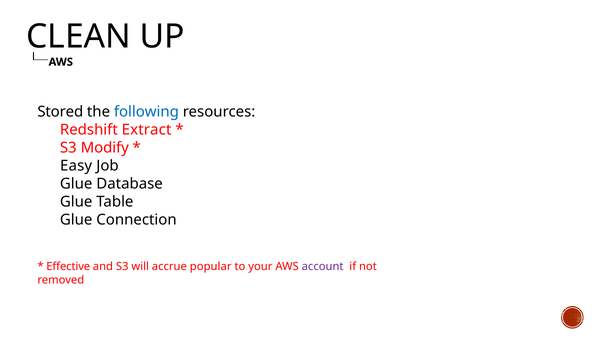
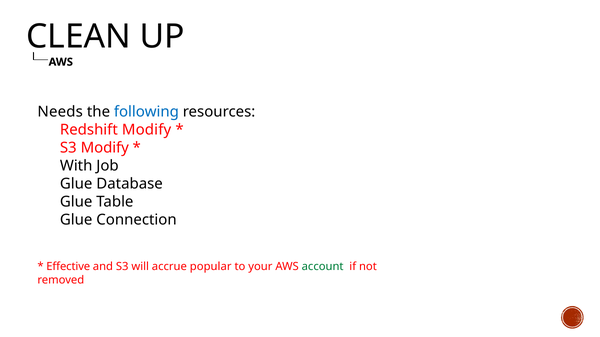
Stored: Stored -> Needs (60, 112)
Redshift Extract: Extract -> Modify (147, 130)
Easy: Easy -> With (76, 166)
account colour: purple -> green (323, 267)
